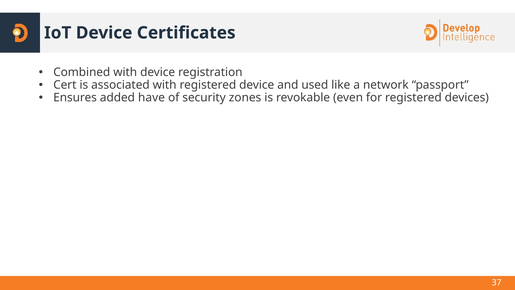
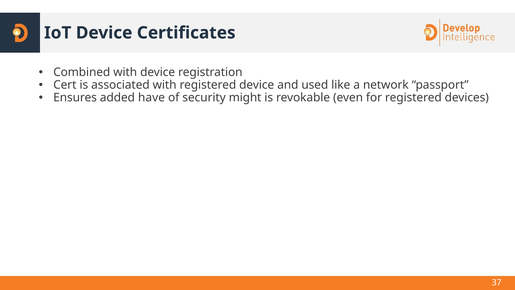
zones: zones -> might (245, 98)
